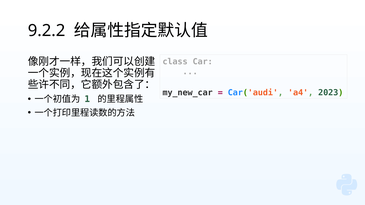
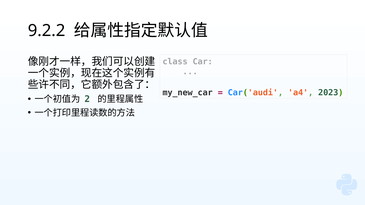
1: 1 -> 2 (87, 99)
